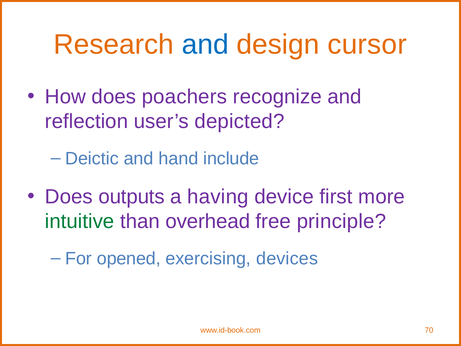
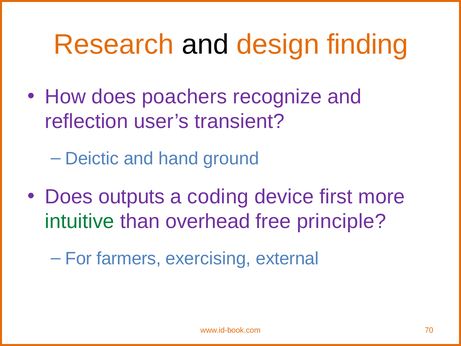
and colour: blue -> black (205, 45)
cursor: cursor -> finding (367, 45)
depicted: depicted -> transient (240, 121)
include: include -> ground (231, 159)
having: having -> coding (218, 197)
opened: opened -> farmers (129, 258)
devices: devices -> external (287, 258)
